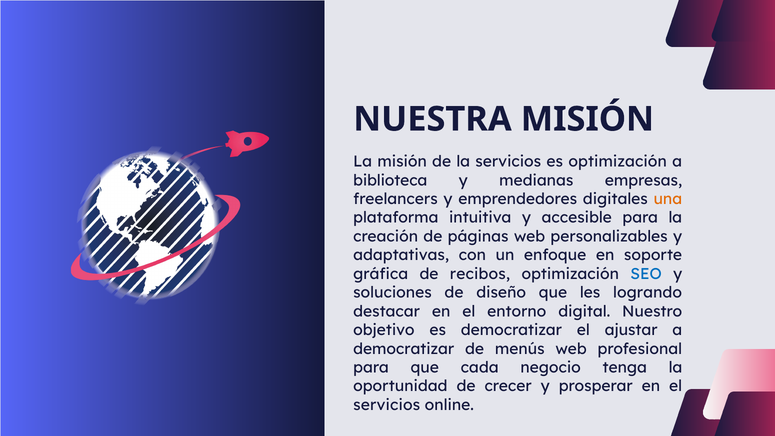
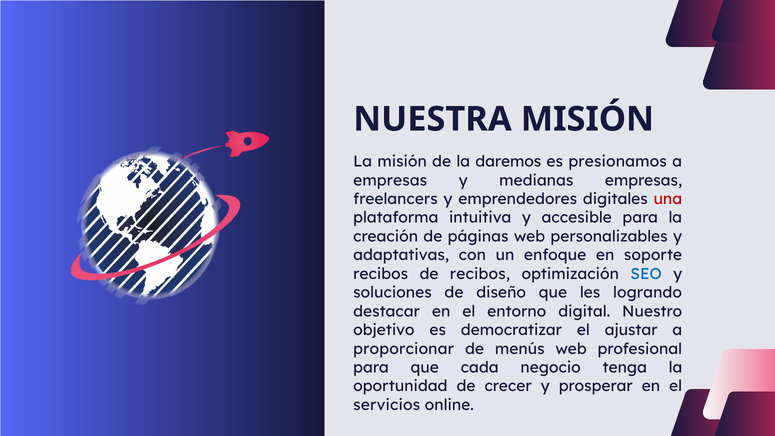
la servicios: servicios -> daremos (508, 162)
es optimización: optimización -> presionamos (618, 162)
biblioteca: biblioteca -> empresas (390, 180)
una colour: orange -> red (668, 199)
gráfica: gráfica -> recibos (381, 274)
democratizar: democratizar -> proporcionar (404, 349)
